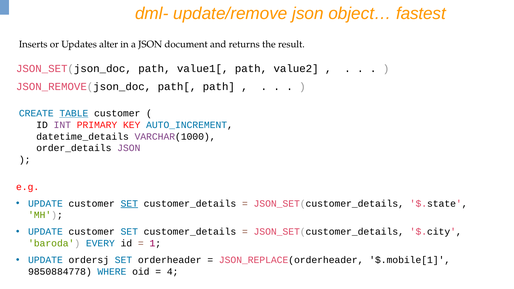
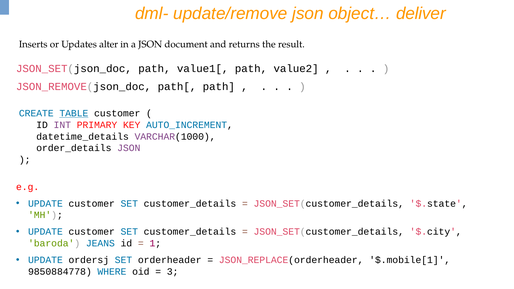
fastest: fastest -> deliver (421, 13)
SET underline: present -> none (129, 204)
EVERY: EVERY -> JEANS (100, 243)
4: 4 -> 3 (173, 272)
